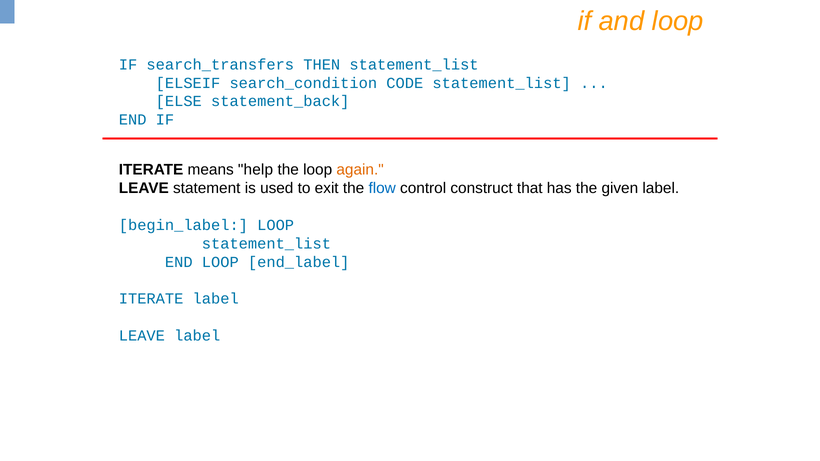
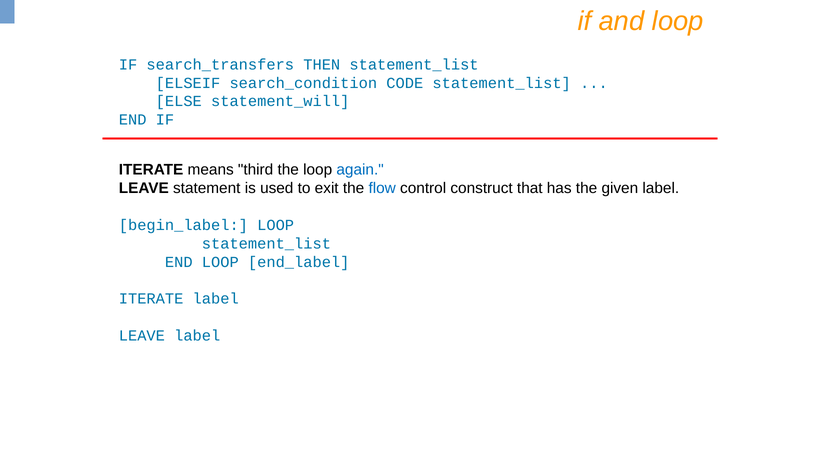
statement_back: statement_back -> statement_will (280, 101)
help: help -> third (256, 170)
again colour: orange -> blue (360, 170)
